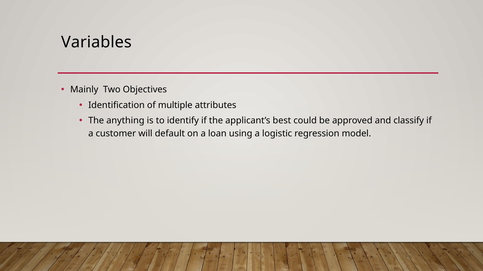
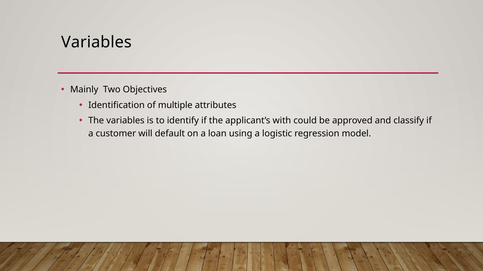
The anything: anything -> variables (125, 121)
best: best -> with (282, 121)
